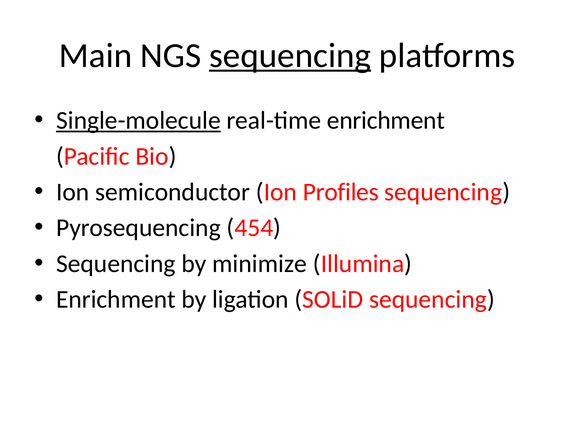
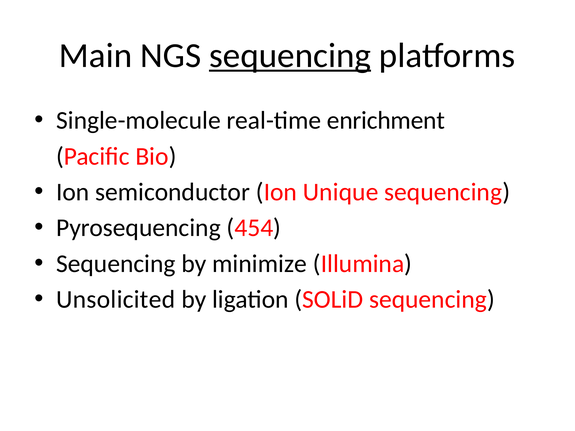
Single-molecule underline: present -> none (138, 121)
Profiles: Profiles -> Unique (341, 192)
Enrichment: Enrichment -> Unsolicited (116, 300)
